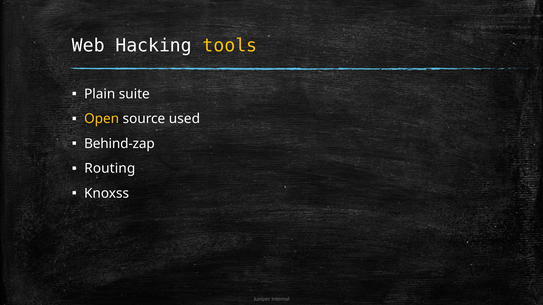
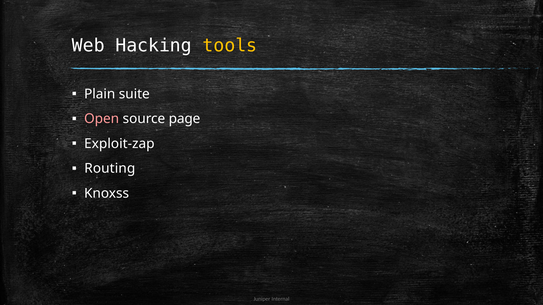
Open colour: yellow -> pink (102, 119)
used: used -> page (185, 119)
Behind-zap: Behind-zap -> Exploit-zap (119, 144)
